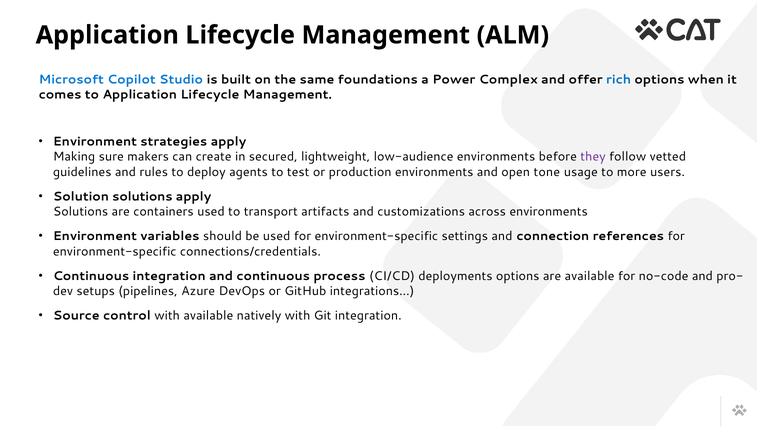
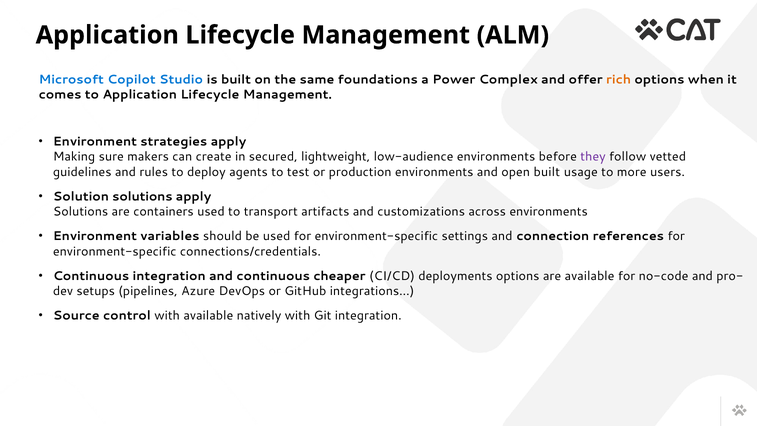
rich colour: blue -> orange (619, 79)
open tone: tone -> built (547, 172)
process: process -> cheaper (339, 276)
